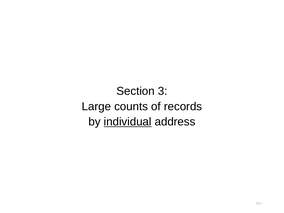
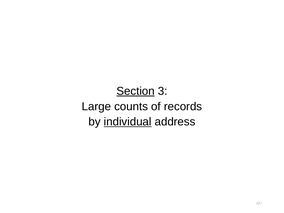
Section underline: none -> present (136, 91)
